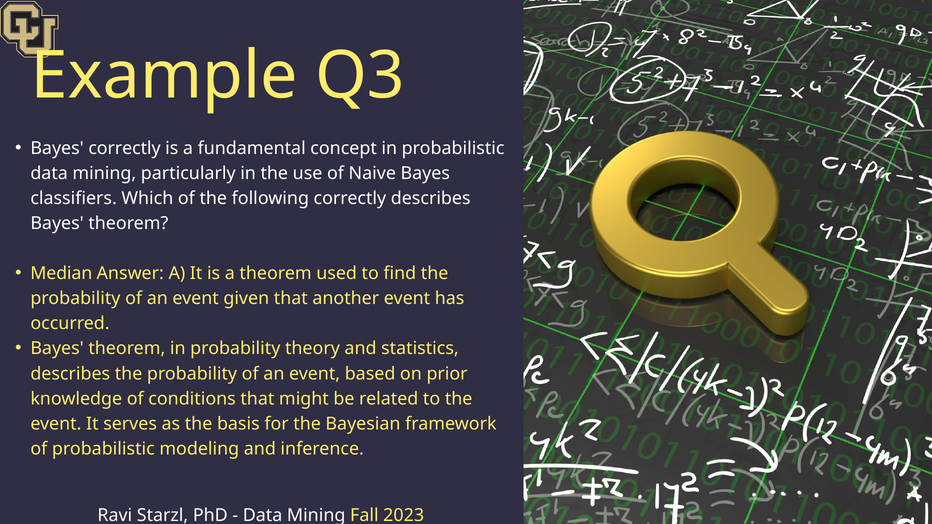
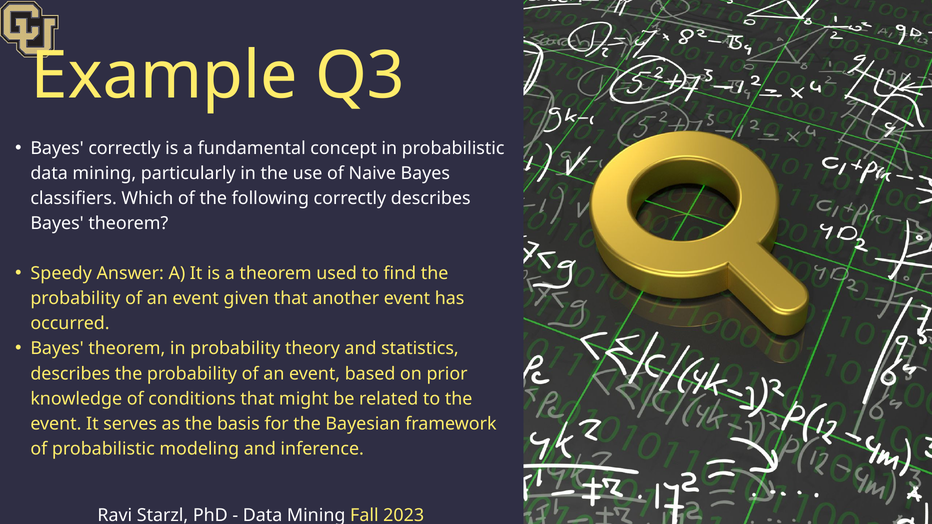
Median: Median -> Speedy (61, 274)
